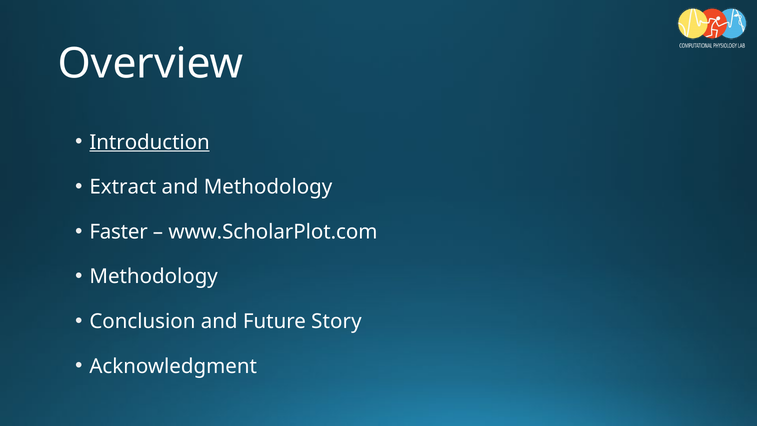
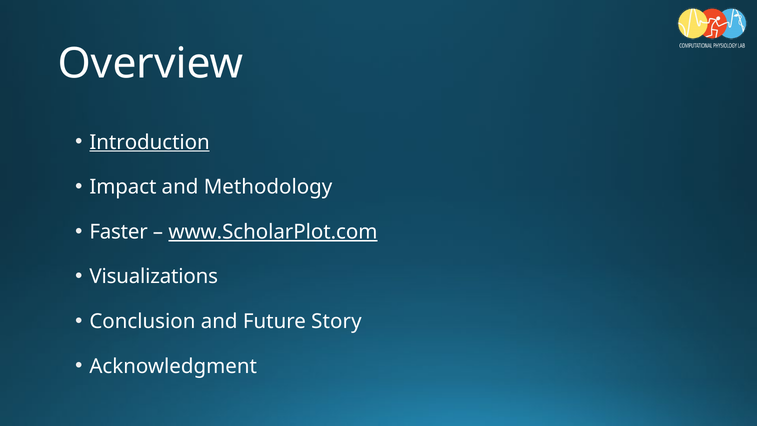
Extract: Extract -> Impact (123, 187)
www.ScholarPlot.com underline: none -> present (273, 232)
Methodology: Methodology -> Visualizations (154, 277)
